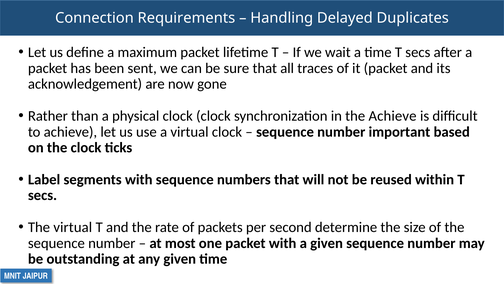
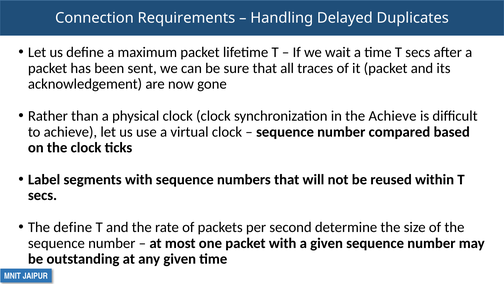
important: important -> compared (399, 132)
The virtual: virtual -> define (73, 227)
